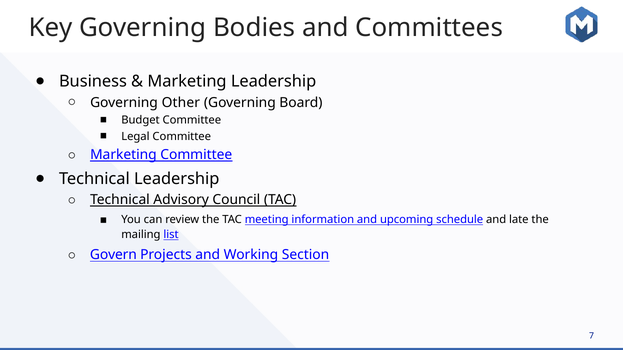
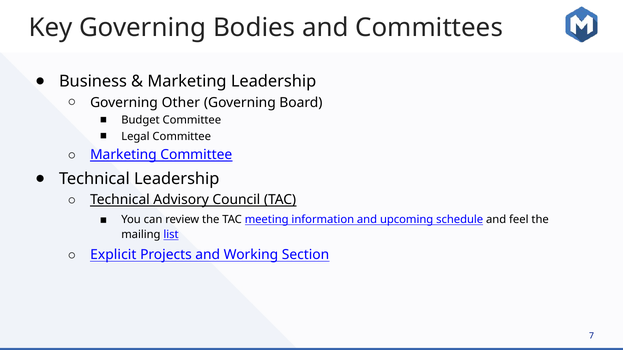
late: late -> feel (519, 220)
Govern: Govern -> Explicit (113, 255)
